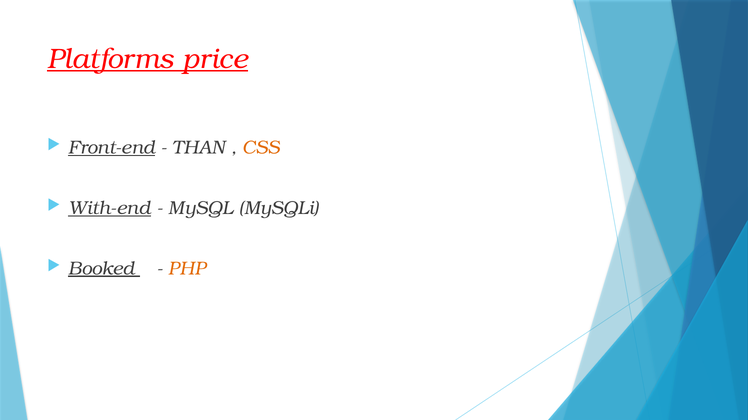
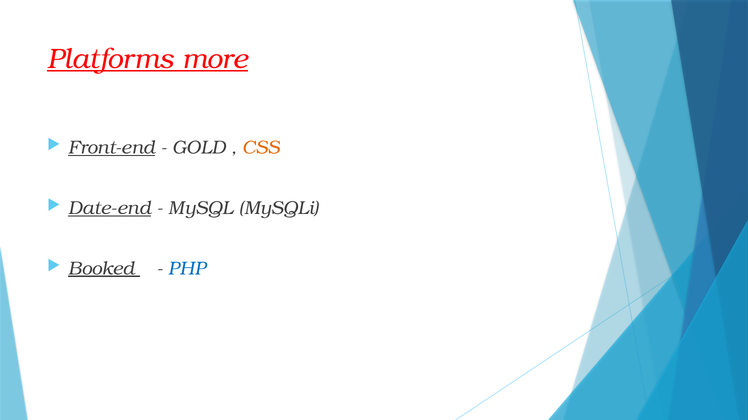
price: price -> more (215, 59)
THAN: THAN -> GOLD (199, 148)
With-end: With-end -> Date-end (110, 208)
PHP colour: orange -> blue (187, 269)
